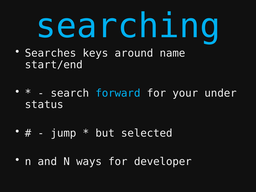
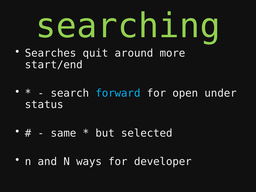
searching colour: light blue -> light green (128, 26)
keys: keys -> quit (96, 53)
name: name -> more (173, 53)
your: your -> open (185, 93)
jump: jump -> same (63, 133)
